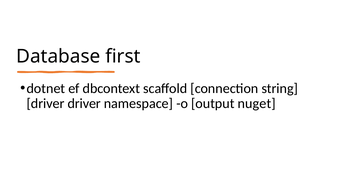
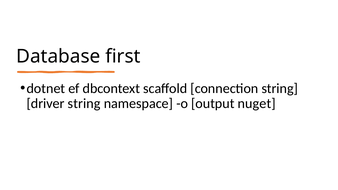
driver driver: driver -> string (84, 104)
